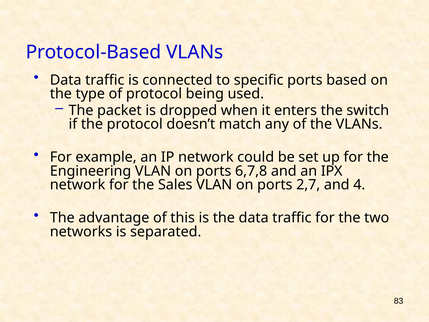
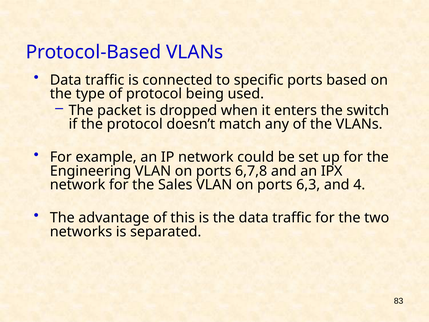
2,7: 2,7 -> 6,3 (308, 185)
